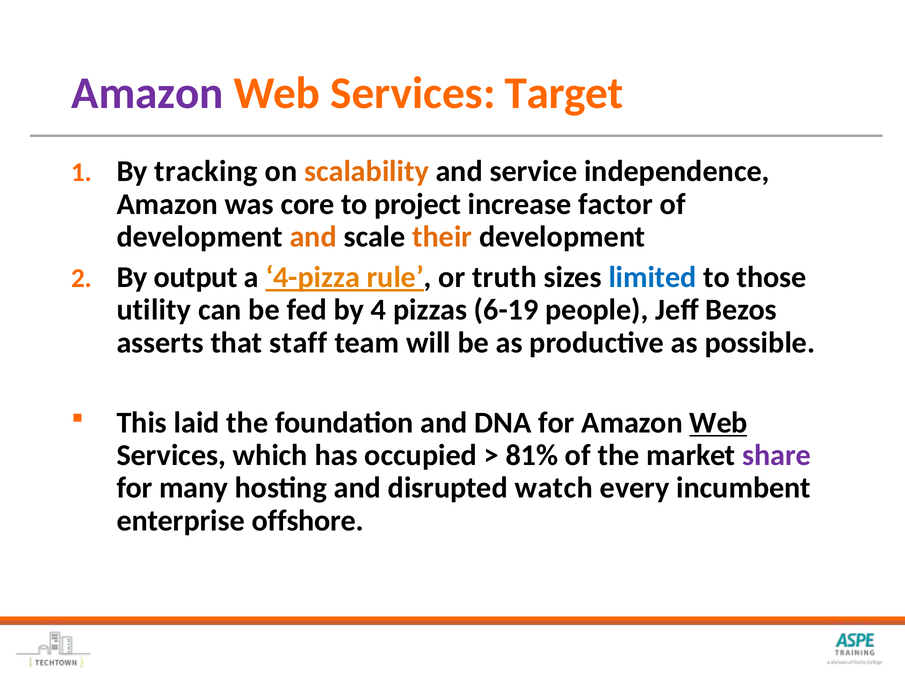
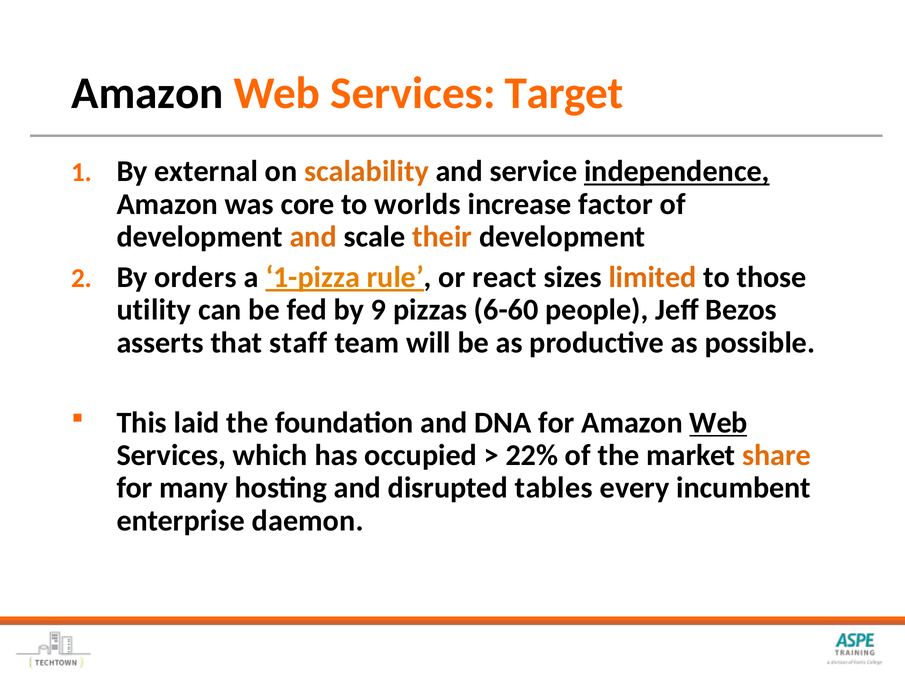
Amazon colour: purple -> black (147, 93)
tracking: tracking -> external (206, 171)
independence underline: none -> present (677, 171)
project: project -> worlds (417, 204)
output: output -> orders (195, 277)
4-pizza: 4-pizza -> 1-pizza (313, 277)
truth: truth -> react (504, 277)
limited colour: blue -> orange (653, 277)
4: 4 -> 9 (379, 310)
6-19: 6-19 -> 6-60 (506, 310)
81%: 81% -> 22% (532, 455)
share colour: purple -> orange (777, 455)
watch: watch -> tables (554, 488)
offshore: offshore -> daemon (308, 520)
